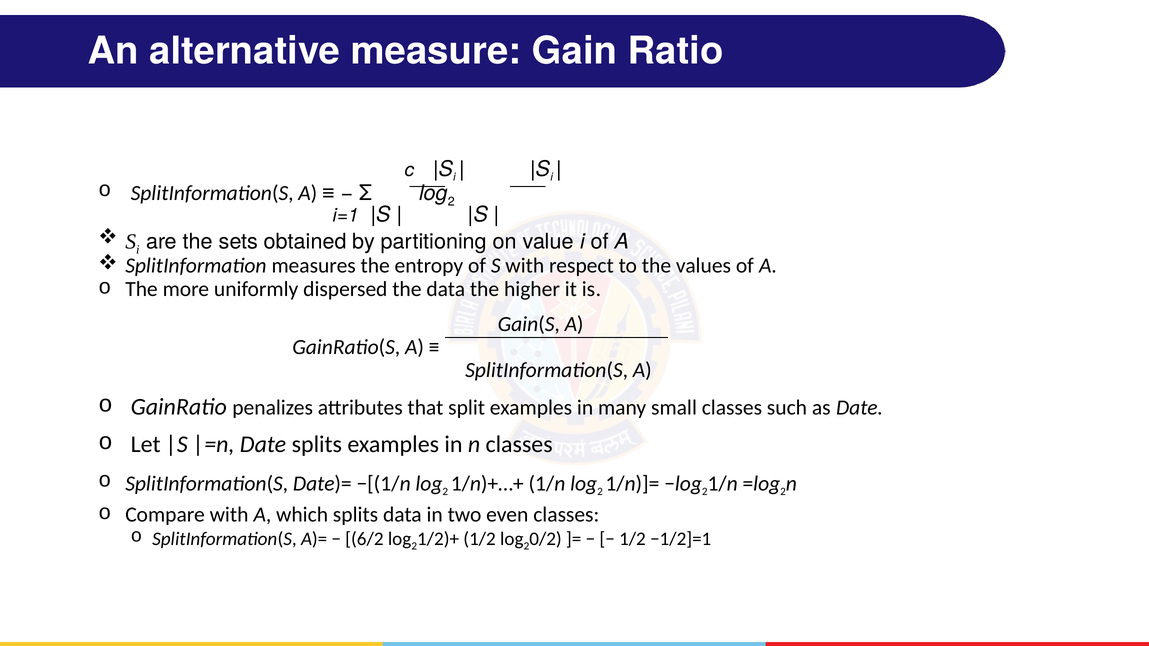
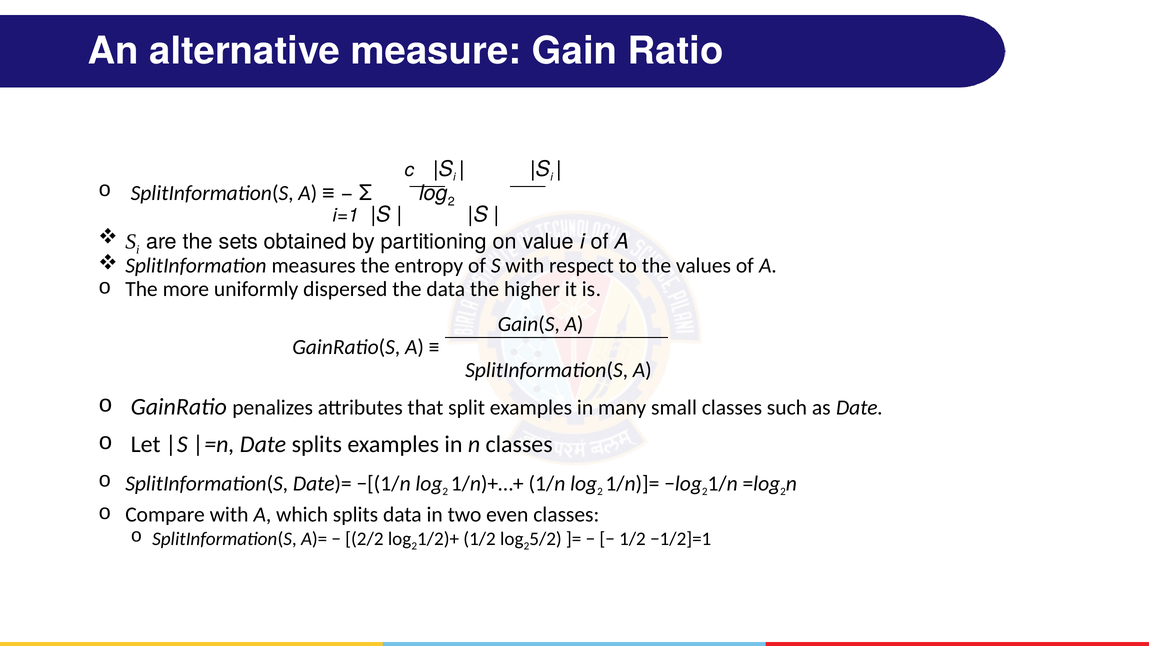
6/2: 6/2 -> 2/2 (364, 539)
0/2: 0/2 -> 5/2 (545, 539)
